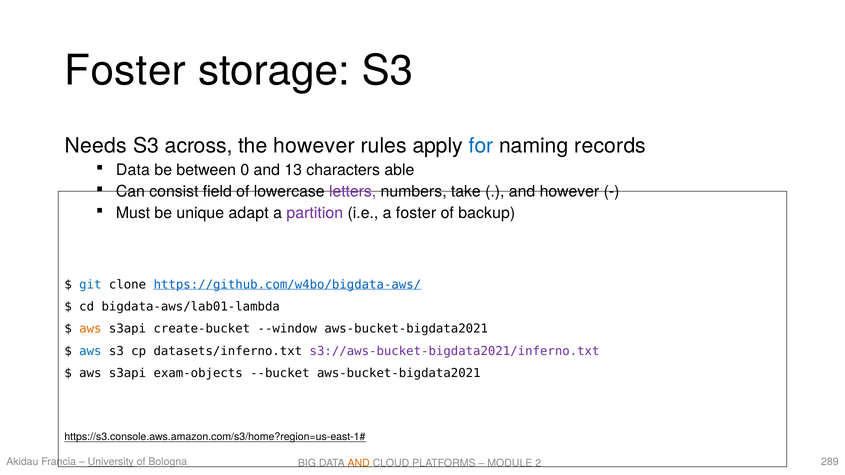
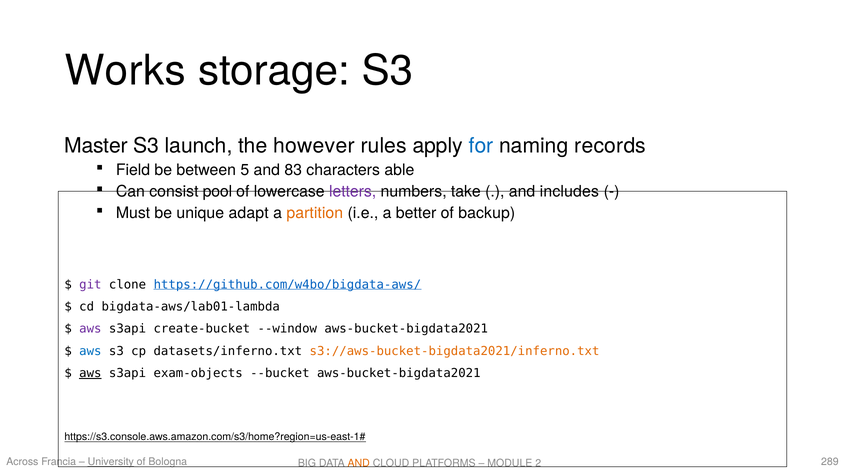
Foster: Foster -> Works (125, 71)
Needs: Needs -> Master (96, 146)
across: across -> launch (199, 146)
Data: Data -> Field (133, 170)
0: 0 -> 5 (245, 170)
13: 13 -> 83 (293, 170)
field: field -> pool (217, 192)
and however: however -> includes (569, 192)
partition colour: purple -> orange (315, 213)
a foster: foster -> better (416, 213)
git colour: blue -> purple (90, 285)
aws colour: orange -> purple (90, 329)
s3://aws-bucket-bigdata2021/inferno.txt colour: purple -> orange (455, 351)
aws underline: none -> present (90, 373)
Akidau: Akidau -> Across (22, 462)
